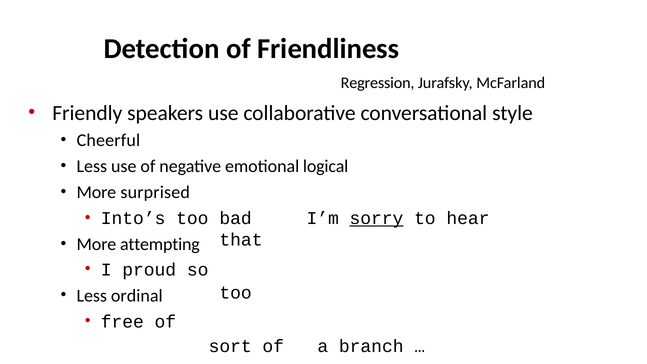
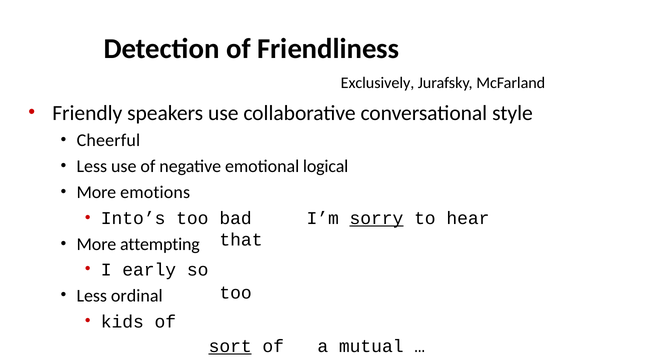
Regression: Regression -> Exclusively (378, 83)
surprised: surprised -> emotions (155, 193)
proud: proud -> early (149, 270)
free: free -> kids (122, 322)
sort underline: none -> present (230, 347)
branch: branch -> mutual (371, 347)
